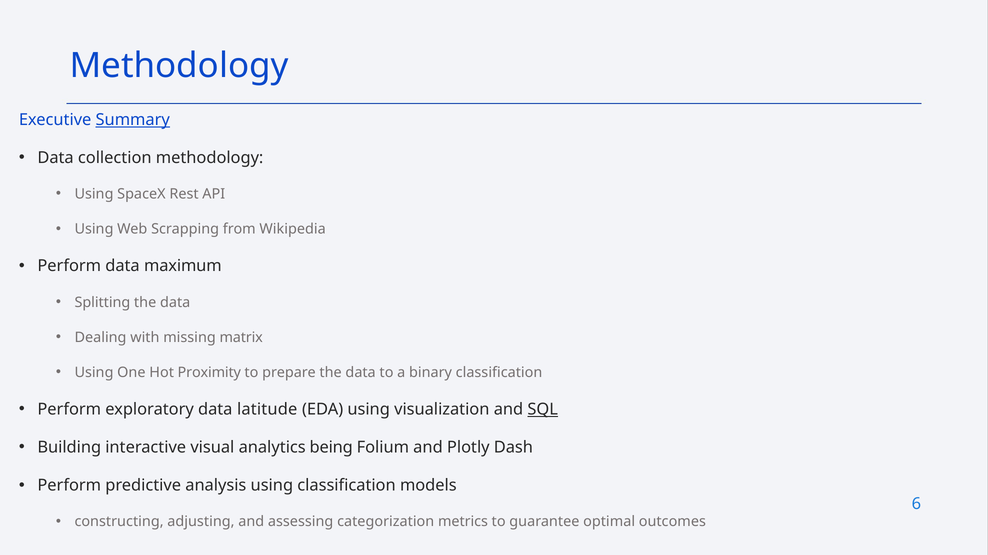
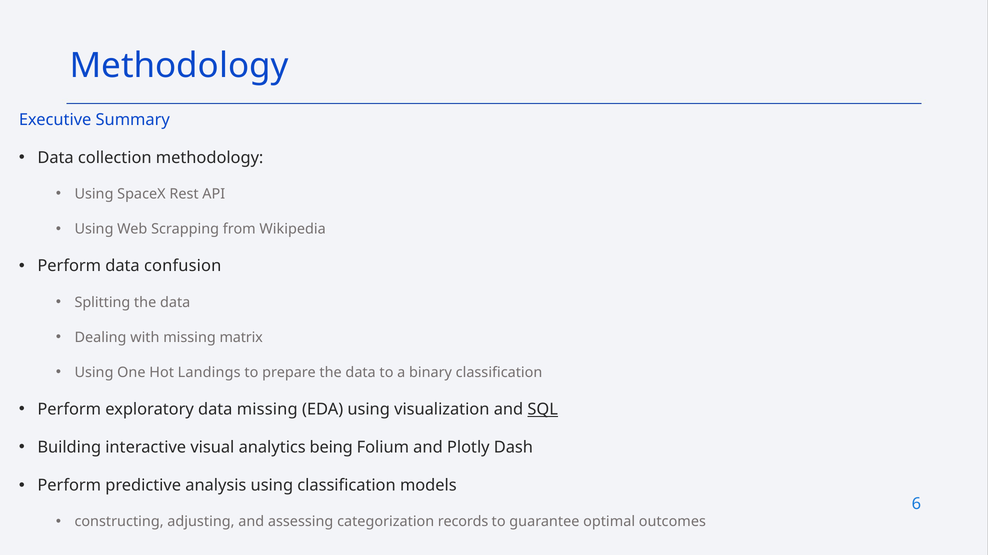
Summary underline: present -> none (133, 120)
maximum: maximum -> confusion (183, 266)
Proximity: Proximity -> Landings (209, 373)
data latitude: latitude -> missing (267, 410)
metrics: metrics -> records (463, 522)
